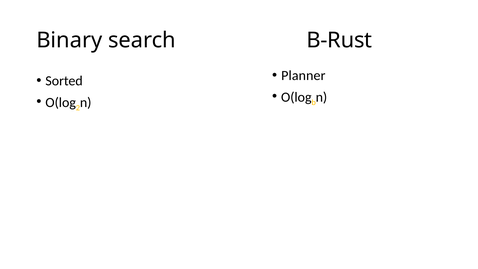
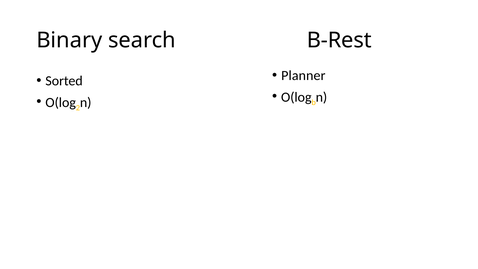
B-Rust: B-Rust -> B-Rest (339, 40)
